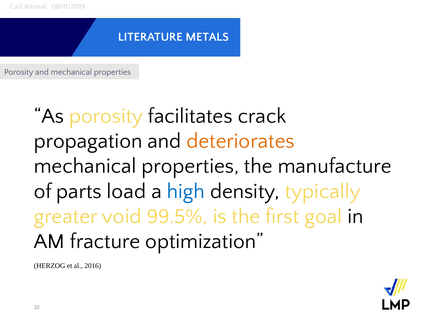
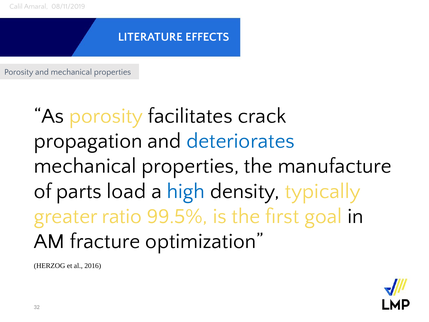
METALS: METALS -> EFFECTS (207, 37)
deteriorates colour: orange -> blue (241, 141)
void: void -> ratio (122, 216)
